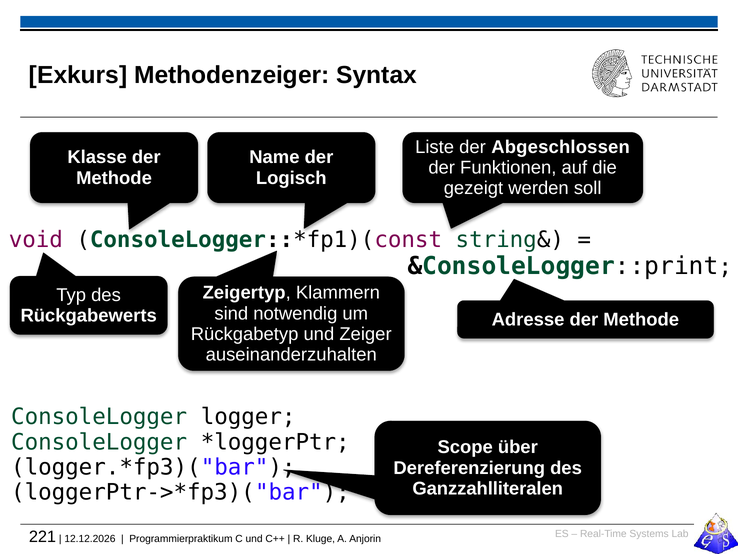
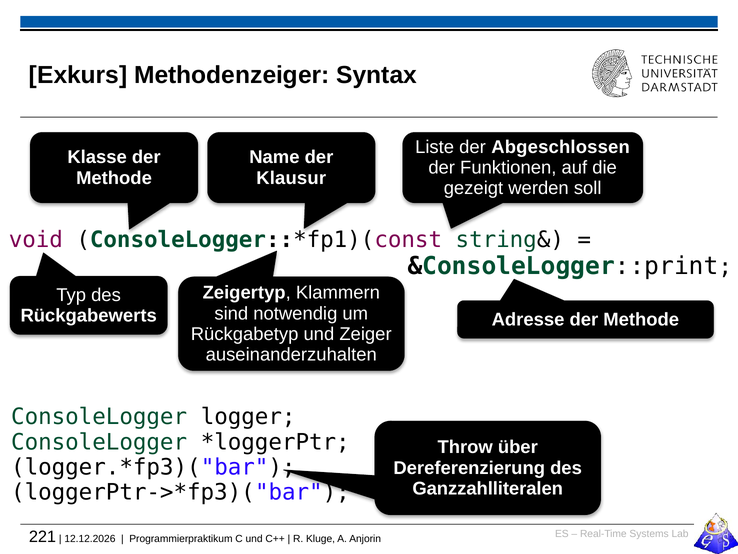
Logisch: Logisch -> Klausur (291, 178)
Scope: Scope -> Throw (465, 447)
